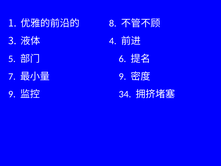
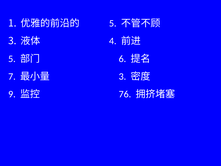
8: 8 -> 5 (113, 23)
9: 9 -> 3 (122, 76)
34: 34 -> 76 (125, 94)
